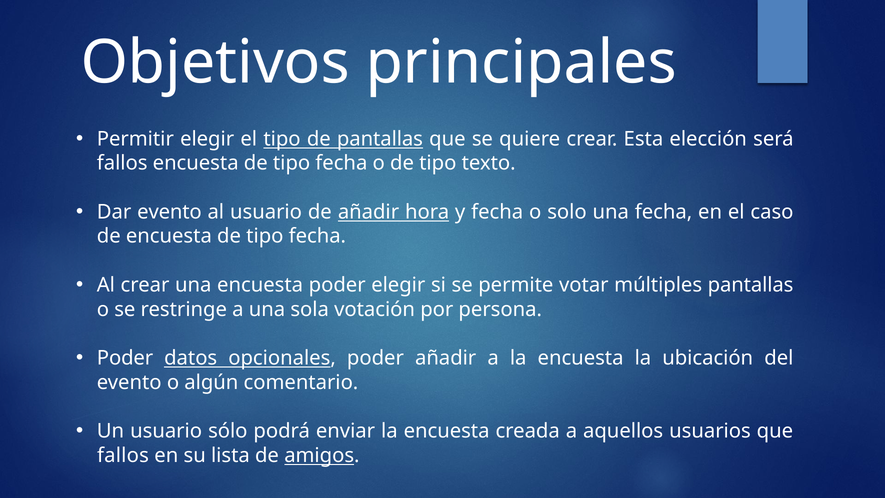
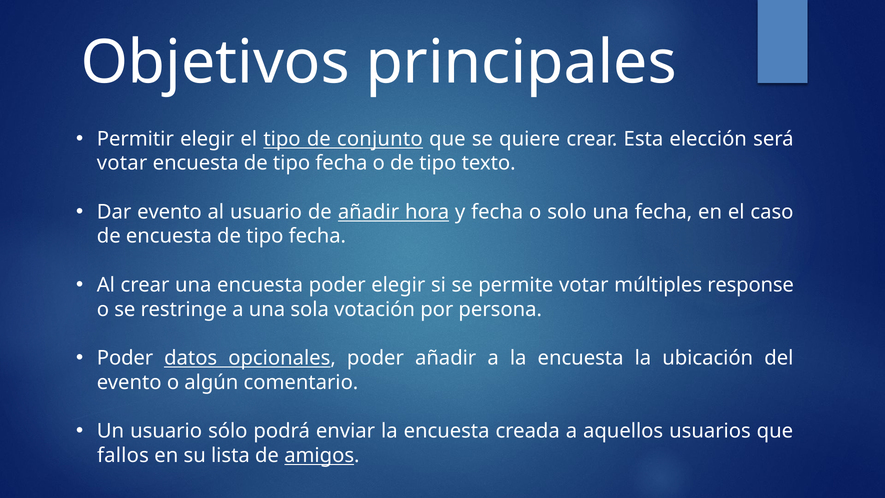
de pantallas: pantallas -> conjunto (380, 139)
fallos: fallos -> votar (122, 163)
múltiples pantallas: pantallas -> response (751, 285)
